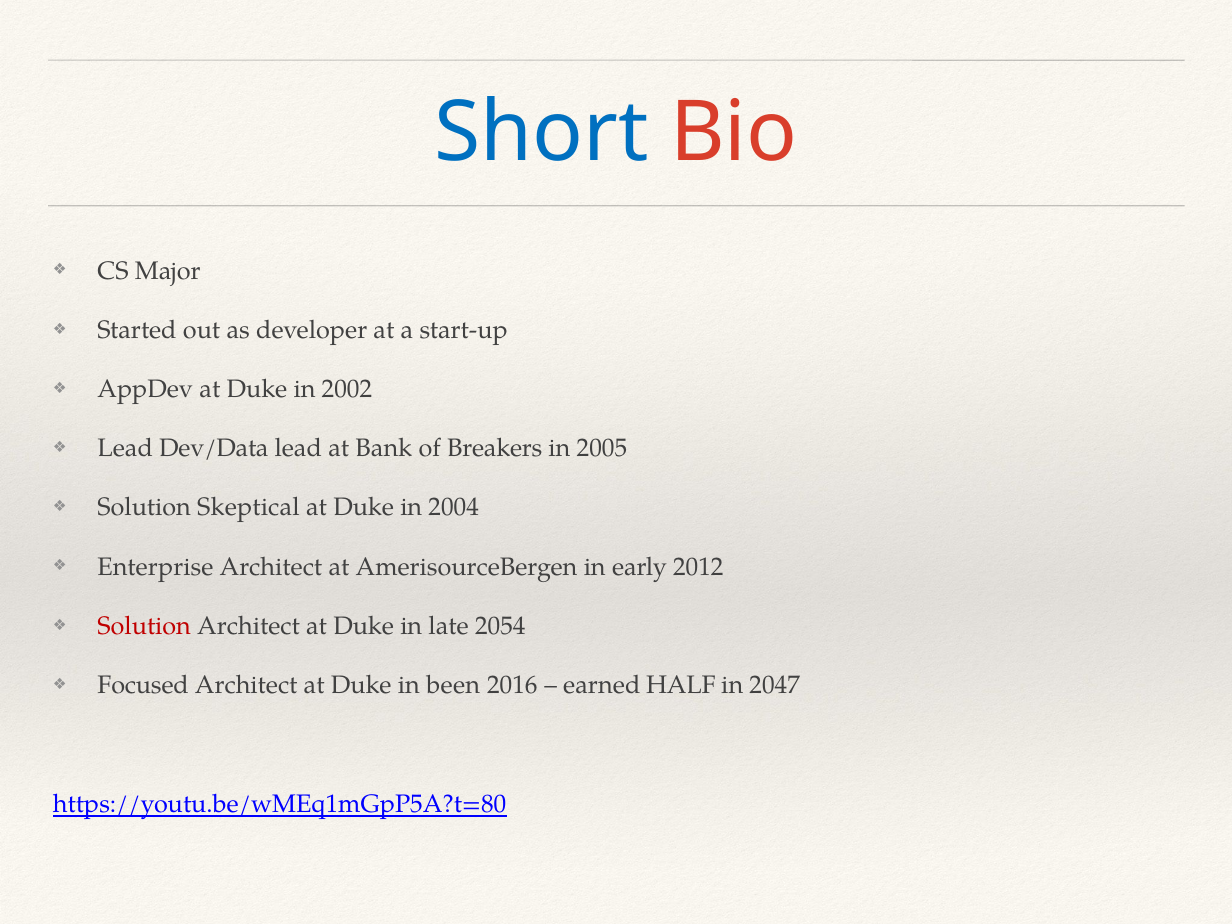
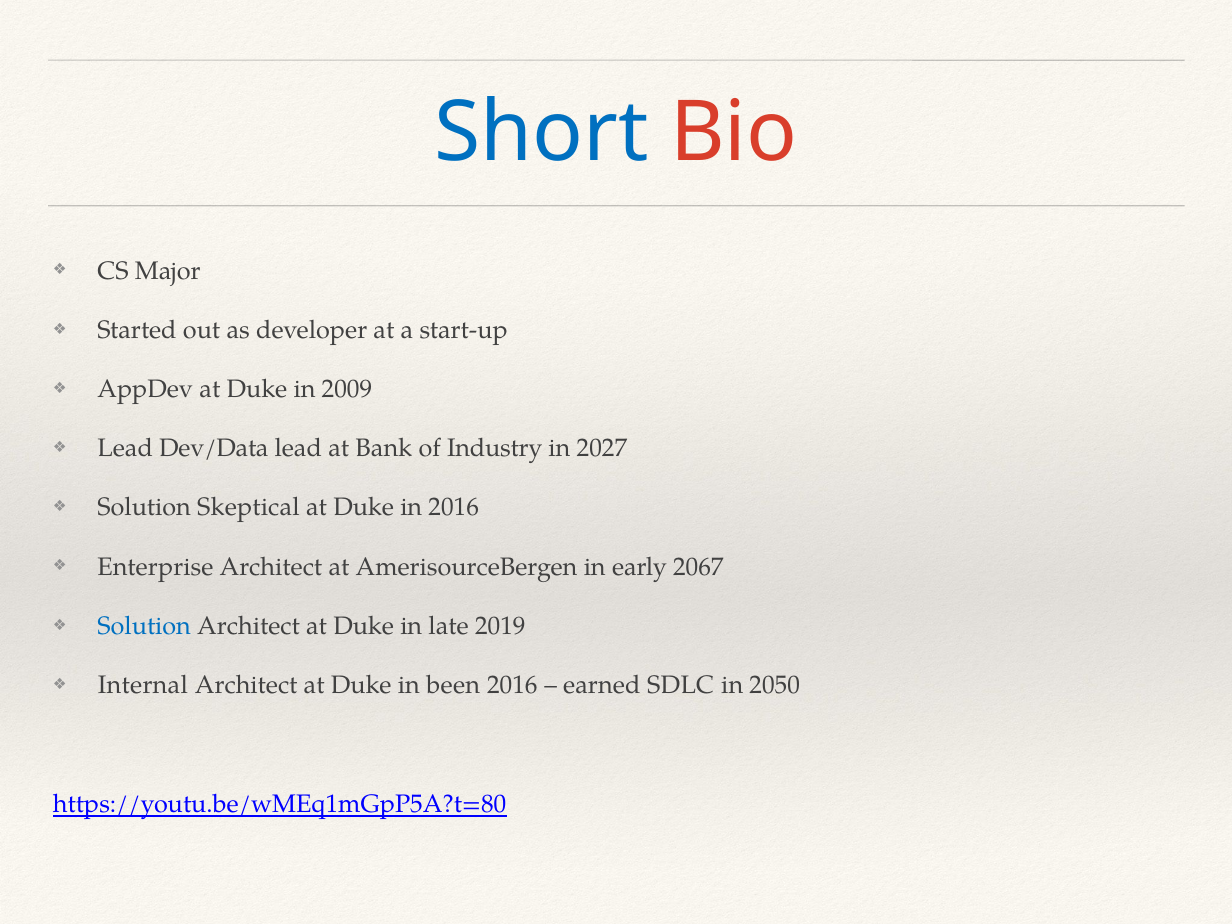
2002: 2002 -> 2009 (347, 389)
Breakers: Breakers -> Industry (495, 448)
2005: 2005 -> 2027 (602, 448)
in 2004: 2004 -> 2016 (454, 508)
2012: 2012 -> 2067 (698, 567)
Solution colour: red -> blue (144, 626)
2054: 2054 -> 2019 (500, 626)
Focused: Focused -> Internal (143, 685)
HALF: HALF -> SDLC (681, 685)
2047: 2047 -> 2050 (775, 685)
